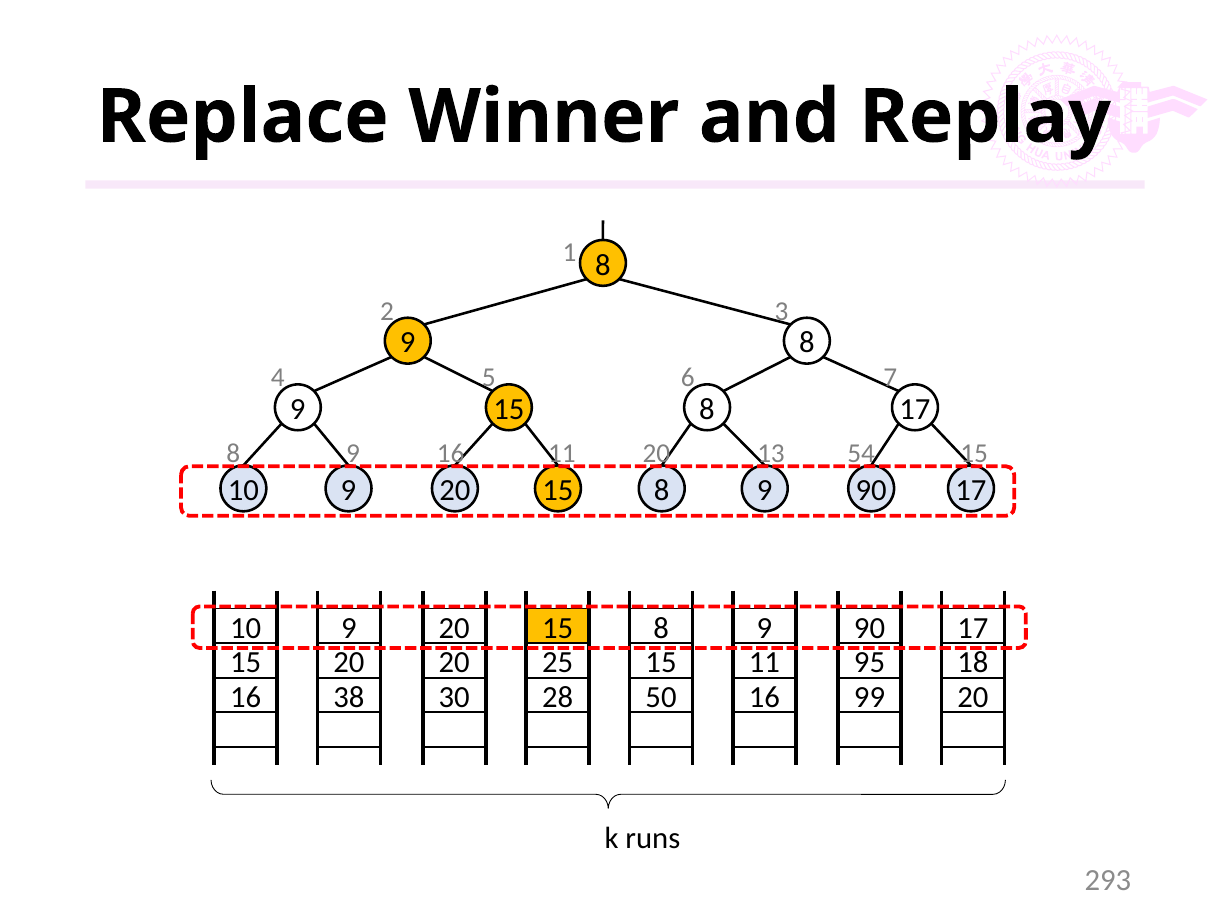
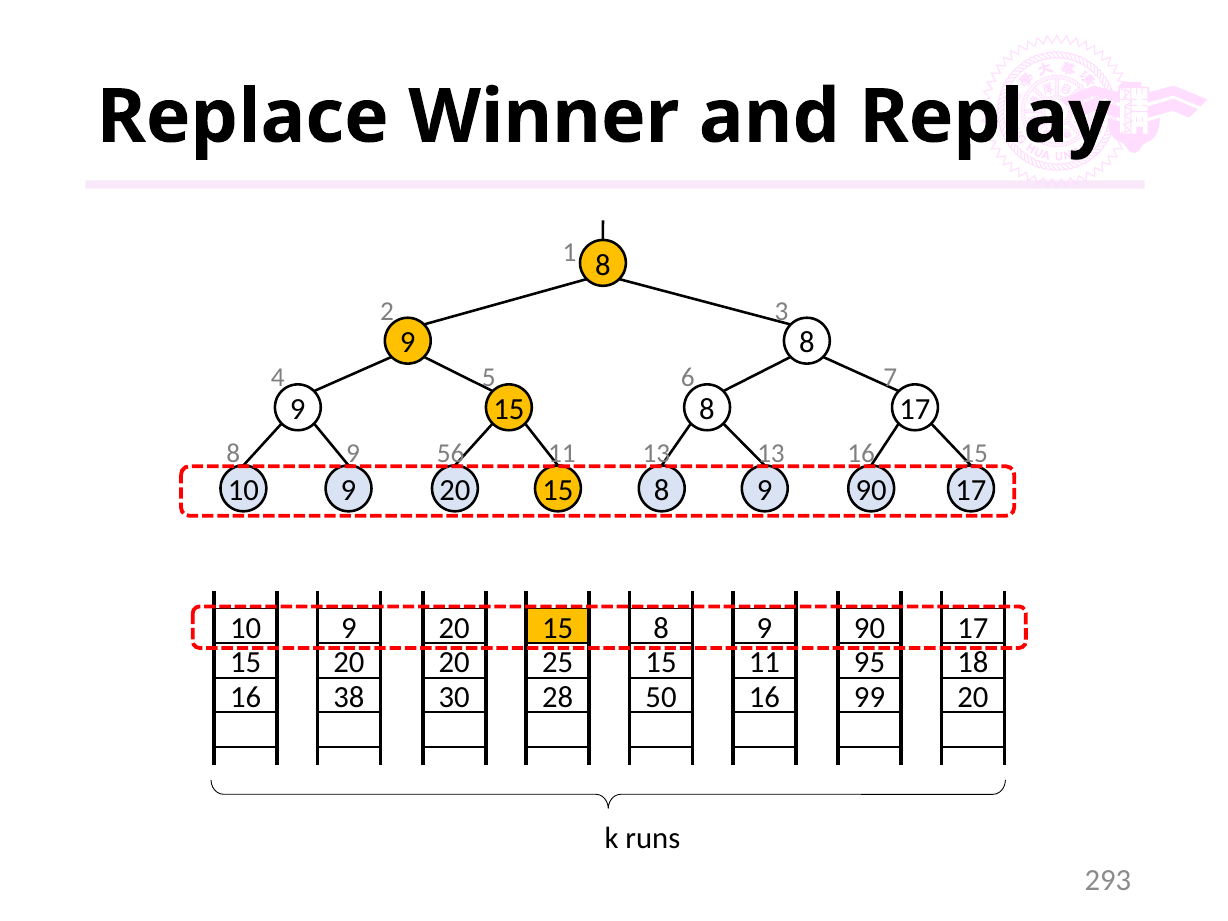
9 16: 16 -> 56 (451, 454)
11 20: 20 -> 13 (656, 454)
13 54: 54 -> 16 (861, 454)
